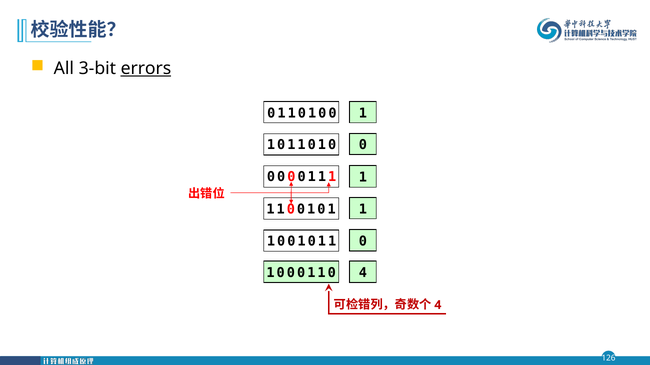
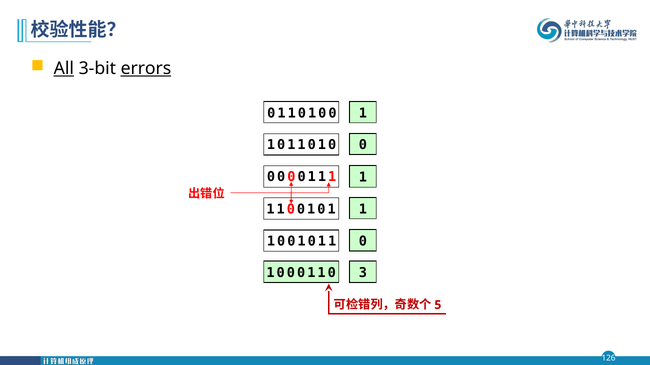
All underline: none -> present (64, 69)
1000110 4: 4 -> 3 (363, 273)
4: 4 -> 5 (438, 305)
